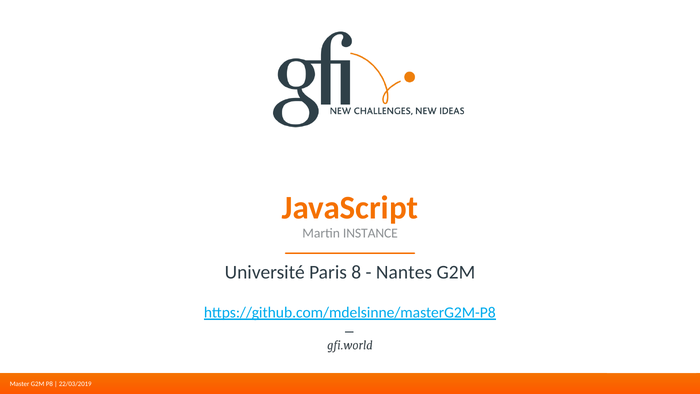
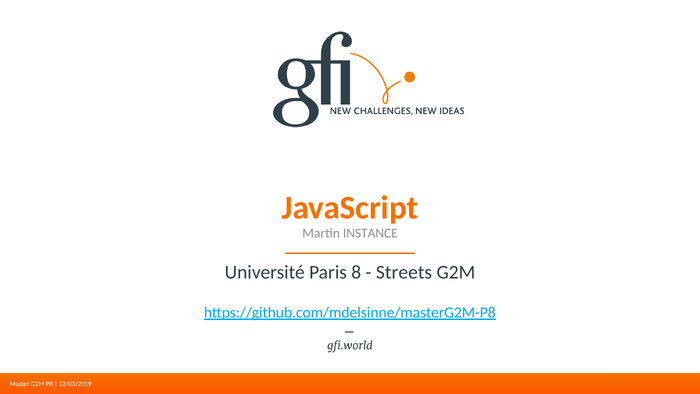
Nantes: Nantes -> Streets (404, 272)
